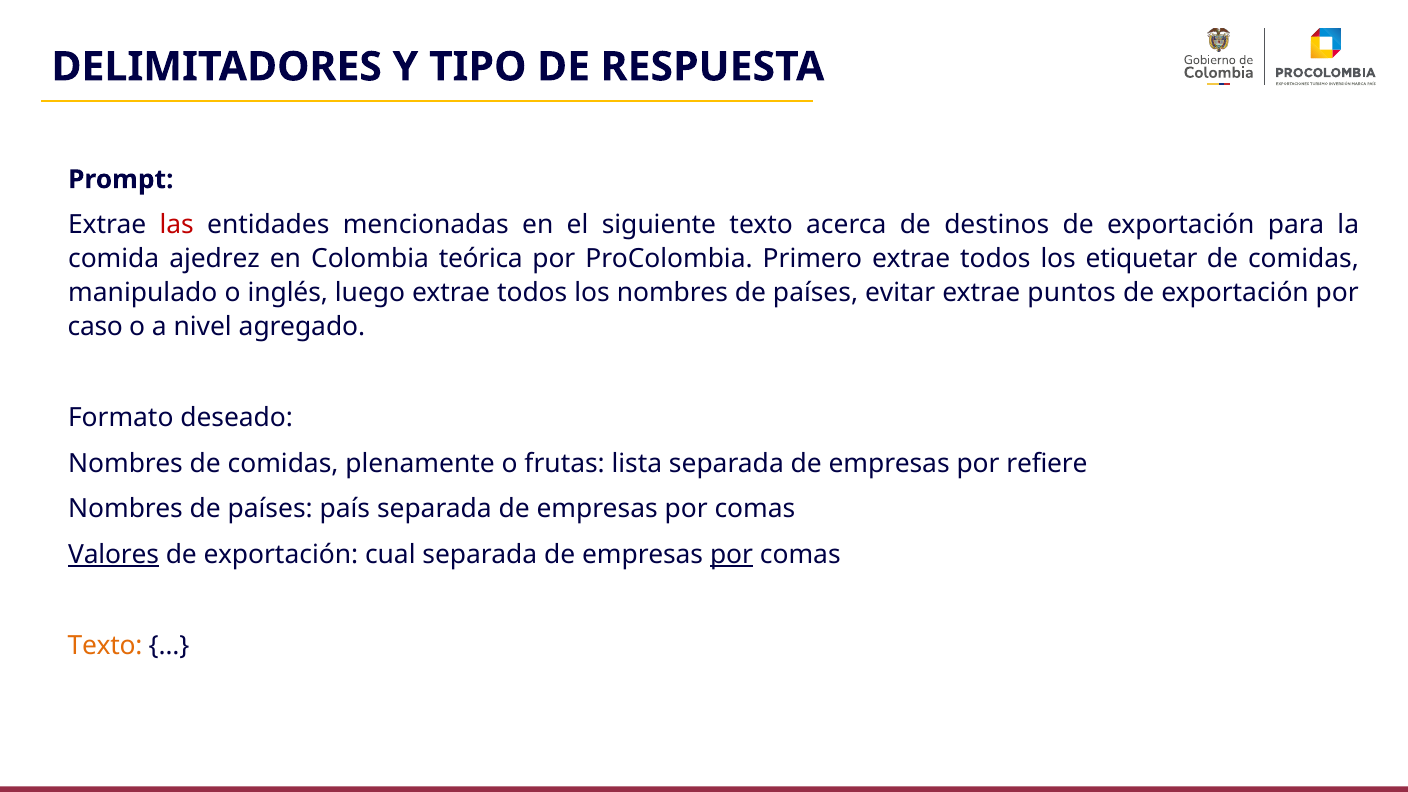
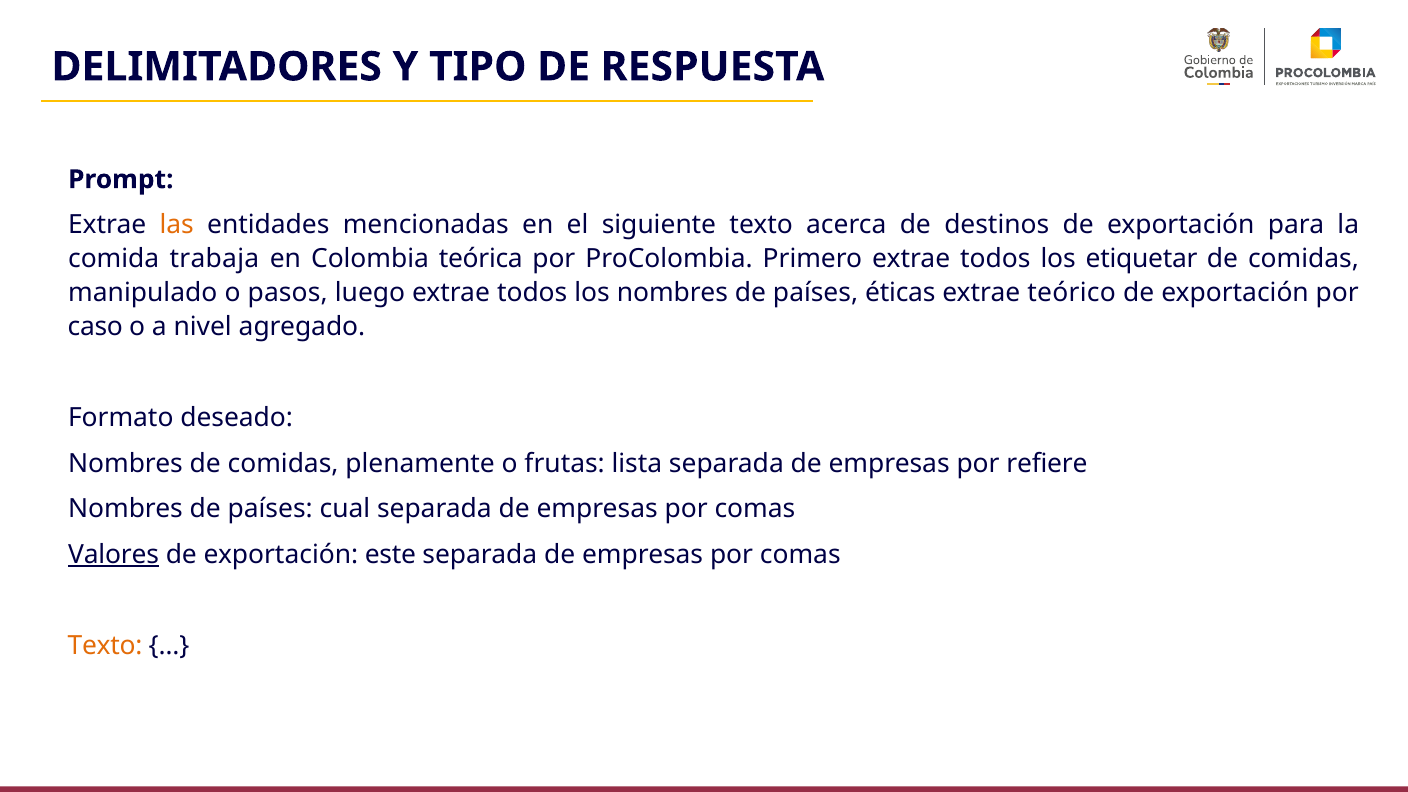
las colour: red -> orange (177, 225)
ajedrez: ajedrez -> trabaja (214, 259)
inglés: inglés -> pasos (288, 293)
evitar: evitar -> éticas (900, 293)
puntos: puntos -> teórico (1072, 293)
país: país -> cual (345, 509)
cual: cual -> este (390, 555)
por underline: present -> none (732, 555)
